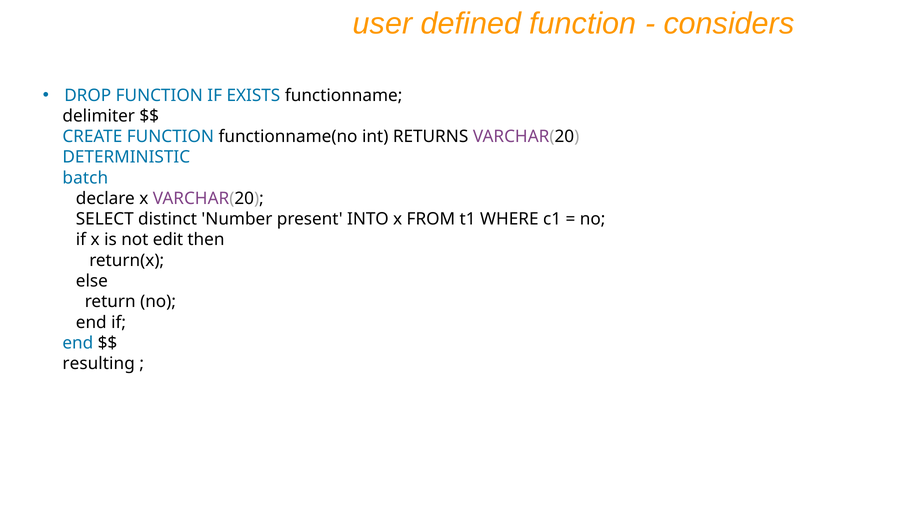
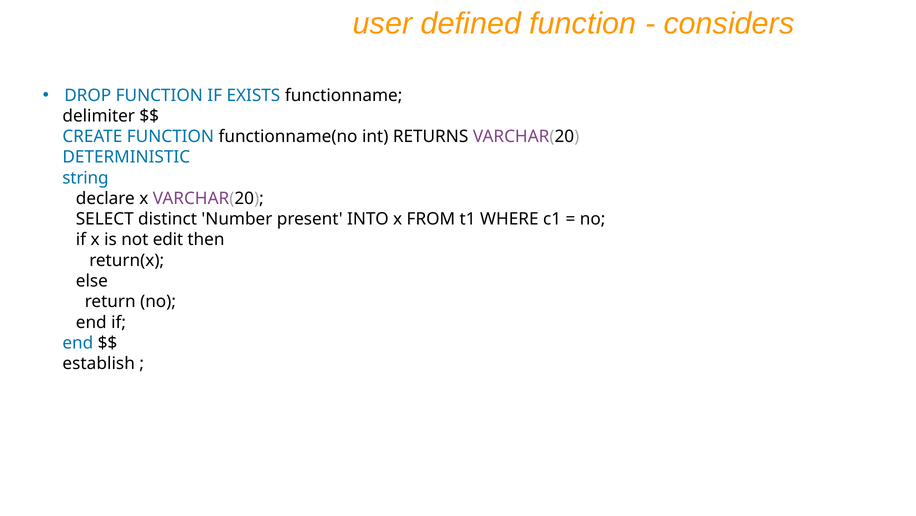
batch: batch -> string (85, 178)
resulting: resulting -> establish (99, 363)
